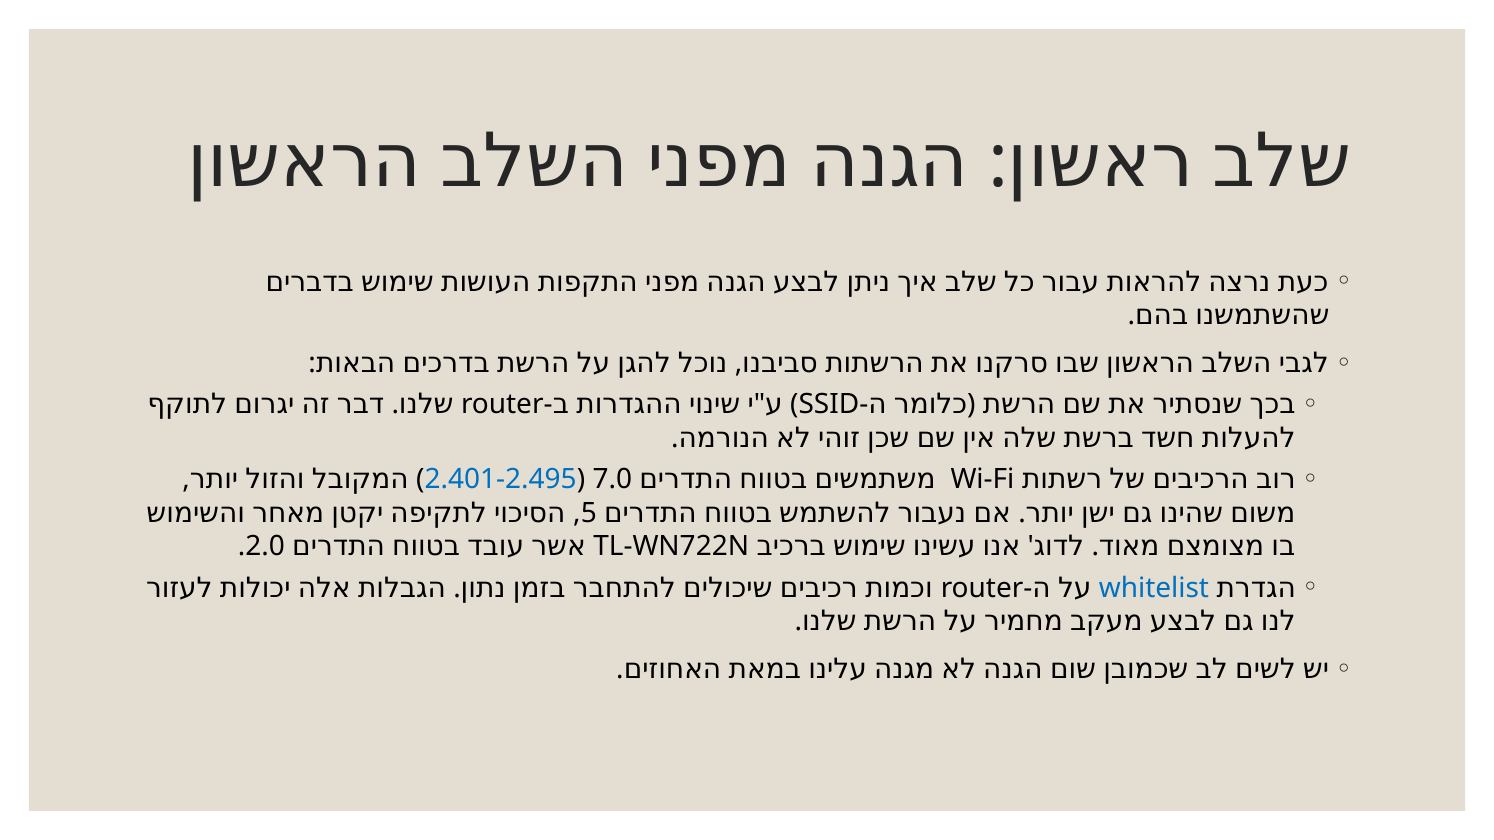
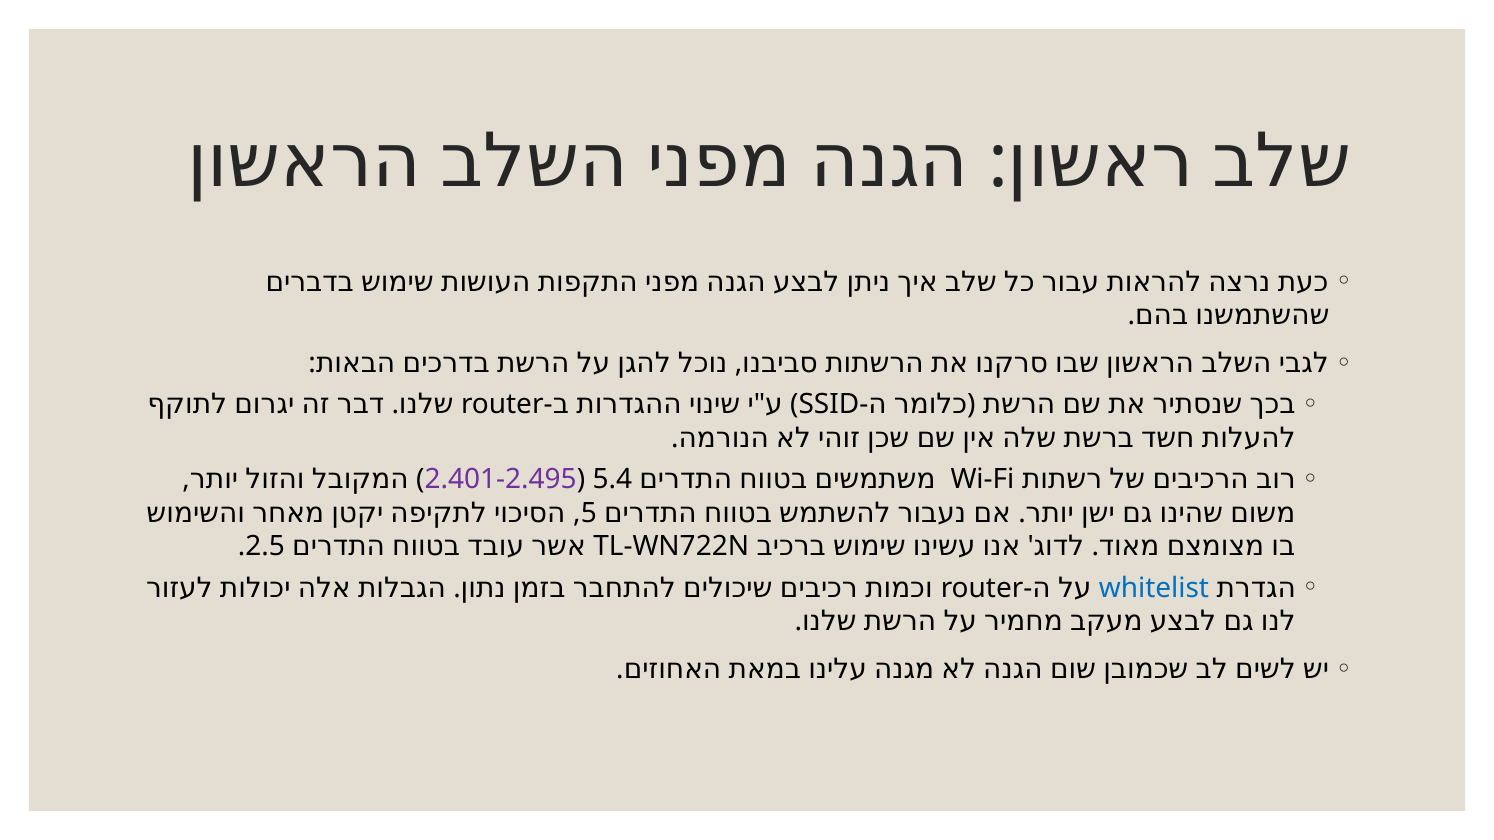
2.401-2.495 colour: blue -> purple (501, 480)
7.0: 7.0 -> 5.4 (612, 480)
2.0: 2.0 -> 2.5 (265, 547)
